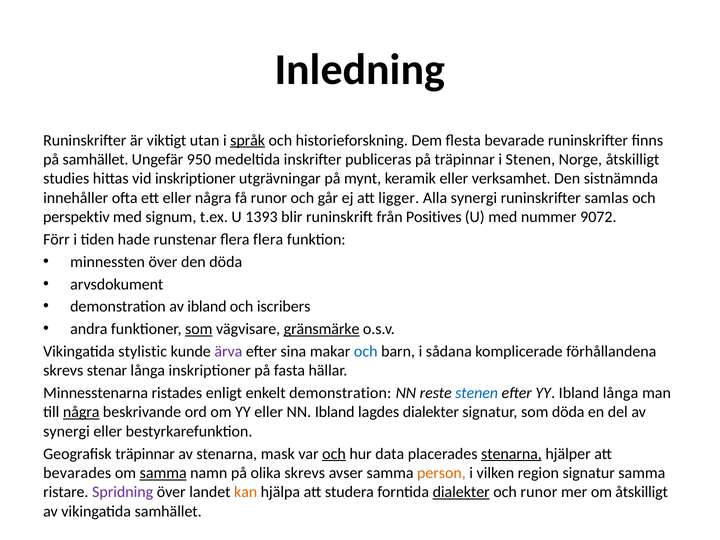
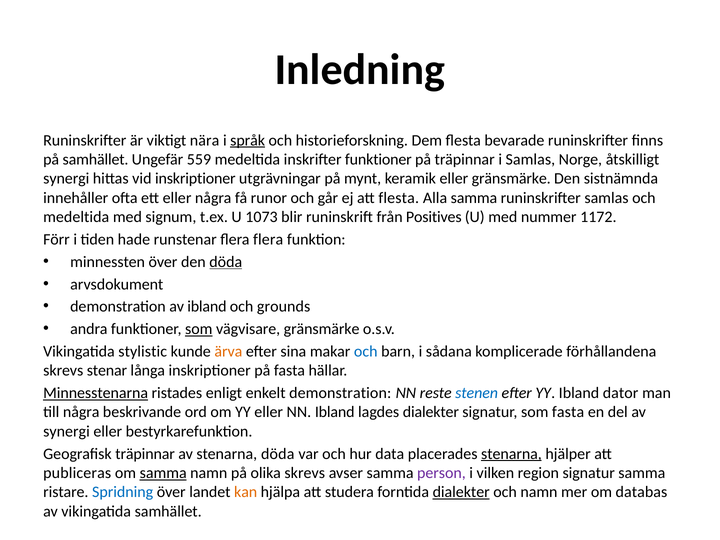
utan: utan -> nära (205, 140)
950: 950 -> 559 (199, 160)
inskrifter publiceras: publiceras -> funktioner (378, 160)
i Stenen: Stenen -> Samlas (530, 160)
studies: studies -> synergi (66, 179)
eller verksamhet: verksamhet -> gränsmärke (511, 179)
att ligger: ligger -> flesta (399, 198)
Alla synergi: synergi -> samma (474, 198)
perspektiv: perspektiv -> medeltida (76, 217)
1393: 1393 -> 1073 (262, 217)
9072: 9072 -> 1172 (598, 217)
döda underline: none -> present (226, 262)
iscribers: iscribers -> grounds (284, 307)
gränsmärke underline: present -> none (322, 329)
ärva colour: purple -> orange (228, 351)
Minnesstenarna underline: none -> present (96, 393)
Ibland långa: långa -> dator (621, 393)
några underline: present -> none (81, 412)
som döda: döda -> fasta (568, 412)
stenarna mask: mask -> döda (278, 454)
och underline: present -> none (334, 454)
bevarades: bevarades -> publiceras (77, 473)
person colour: orange -> purple (441, 473)
Spridning colour: purple -> blue (123, 492)
och runor: runor -> namn (539, 492)
om åtskilligt: åtskilligt -> databas (641, 492)
